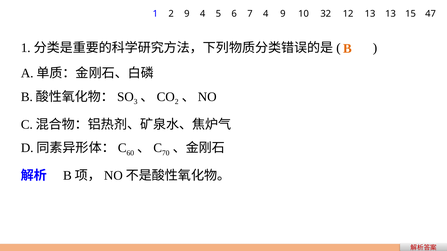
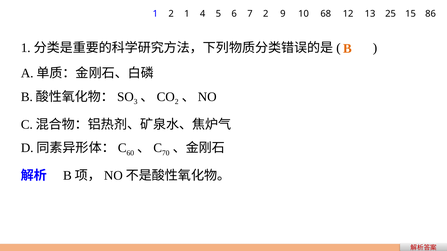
2 9: 9 -> 1 (187, 14)
7 4: 4 -> 2 (266, 14)
32: 32 -> 68 (326, 14)
13 13: 13 -> 25 (391, 14)
47: 47 -> 86 (431, 14)
